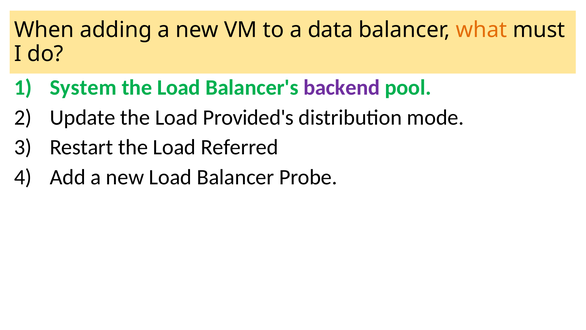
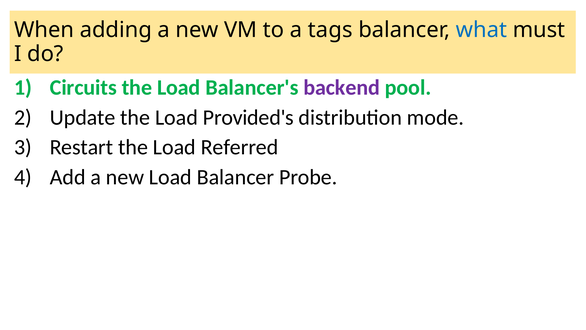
data: data -> tags (330, 30)
what colour: orange -> blue (481, 30)
System: System -> Circuits (83, 87)
